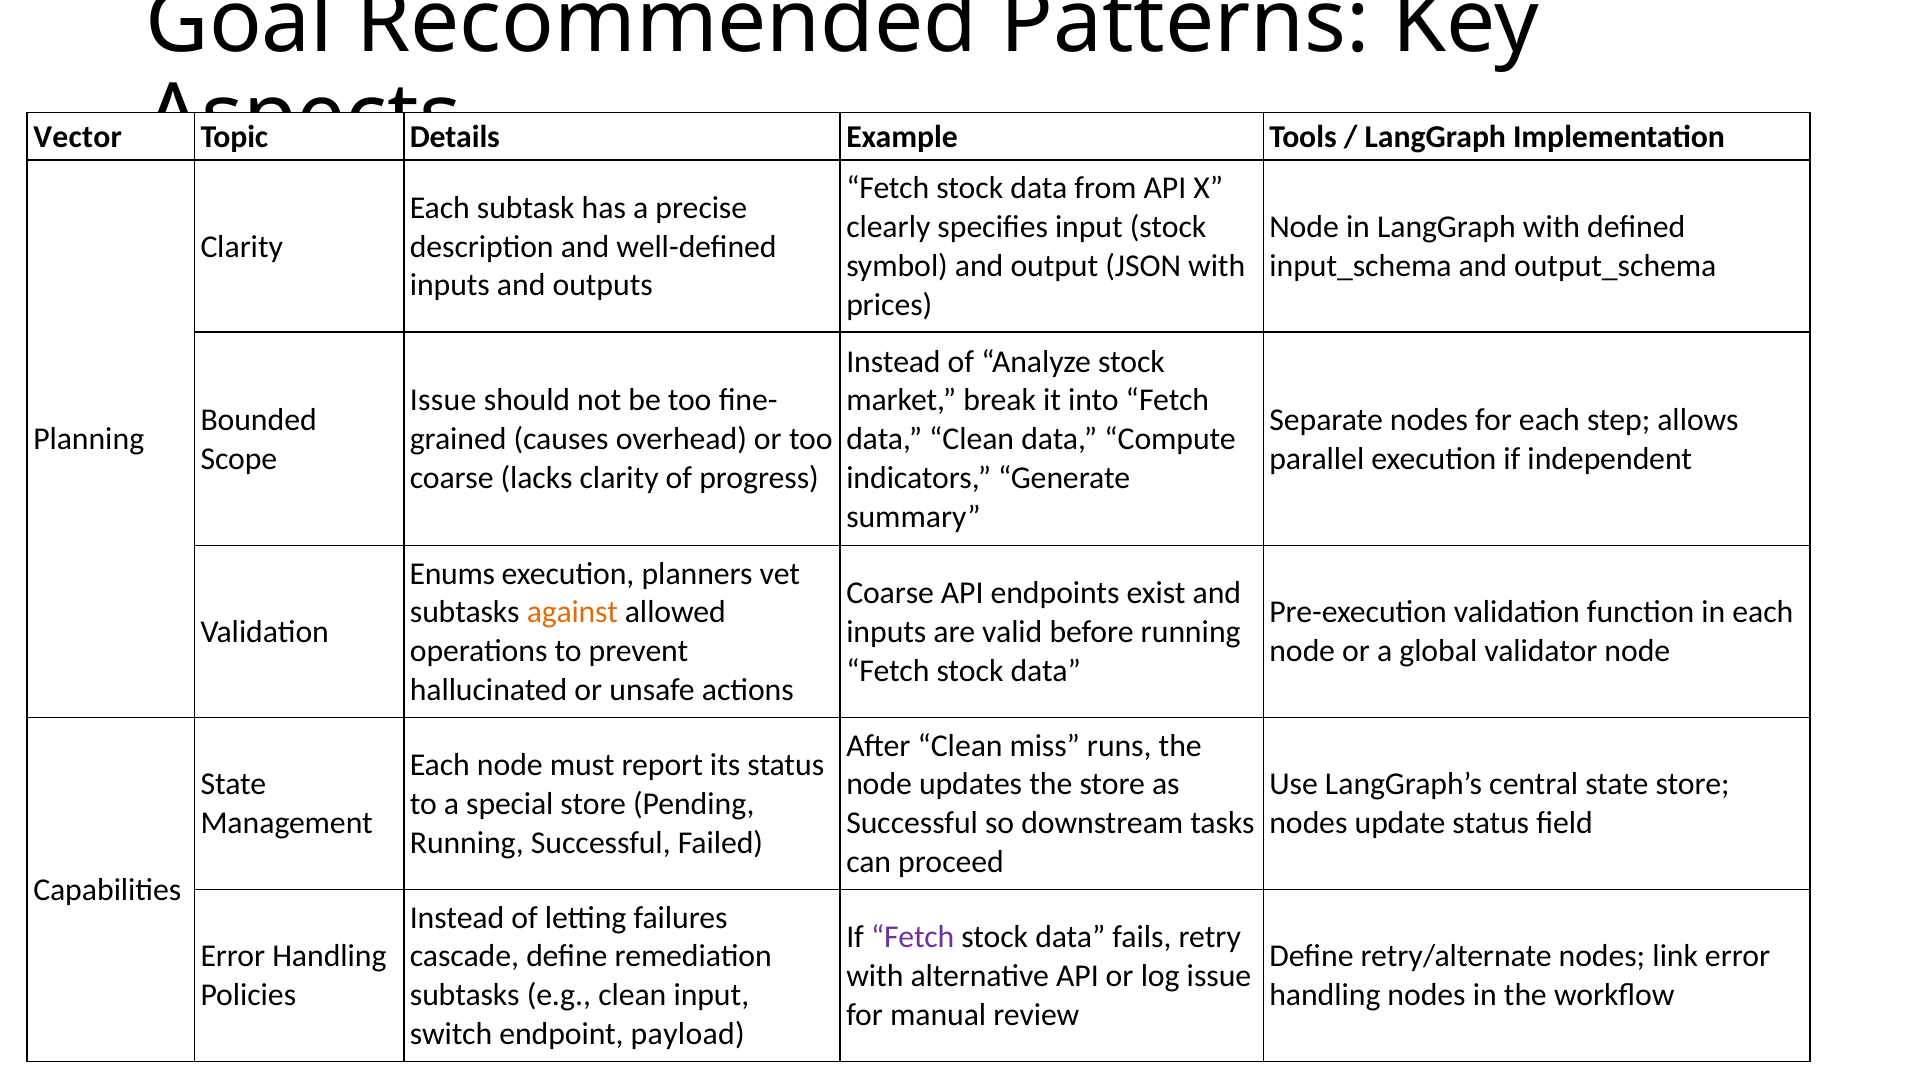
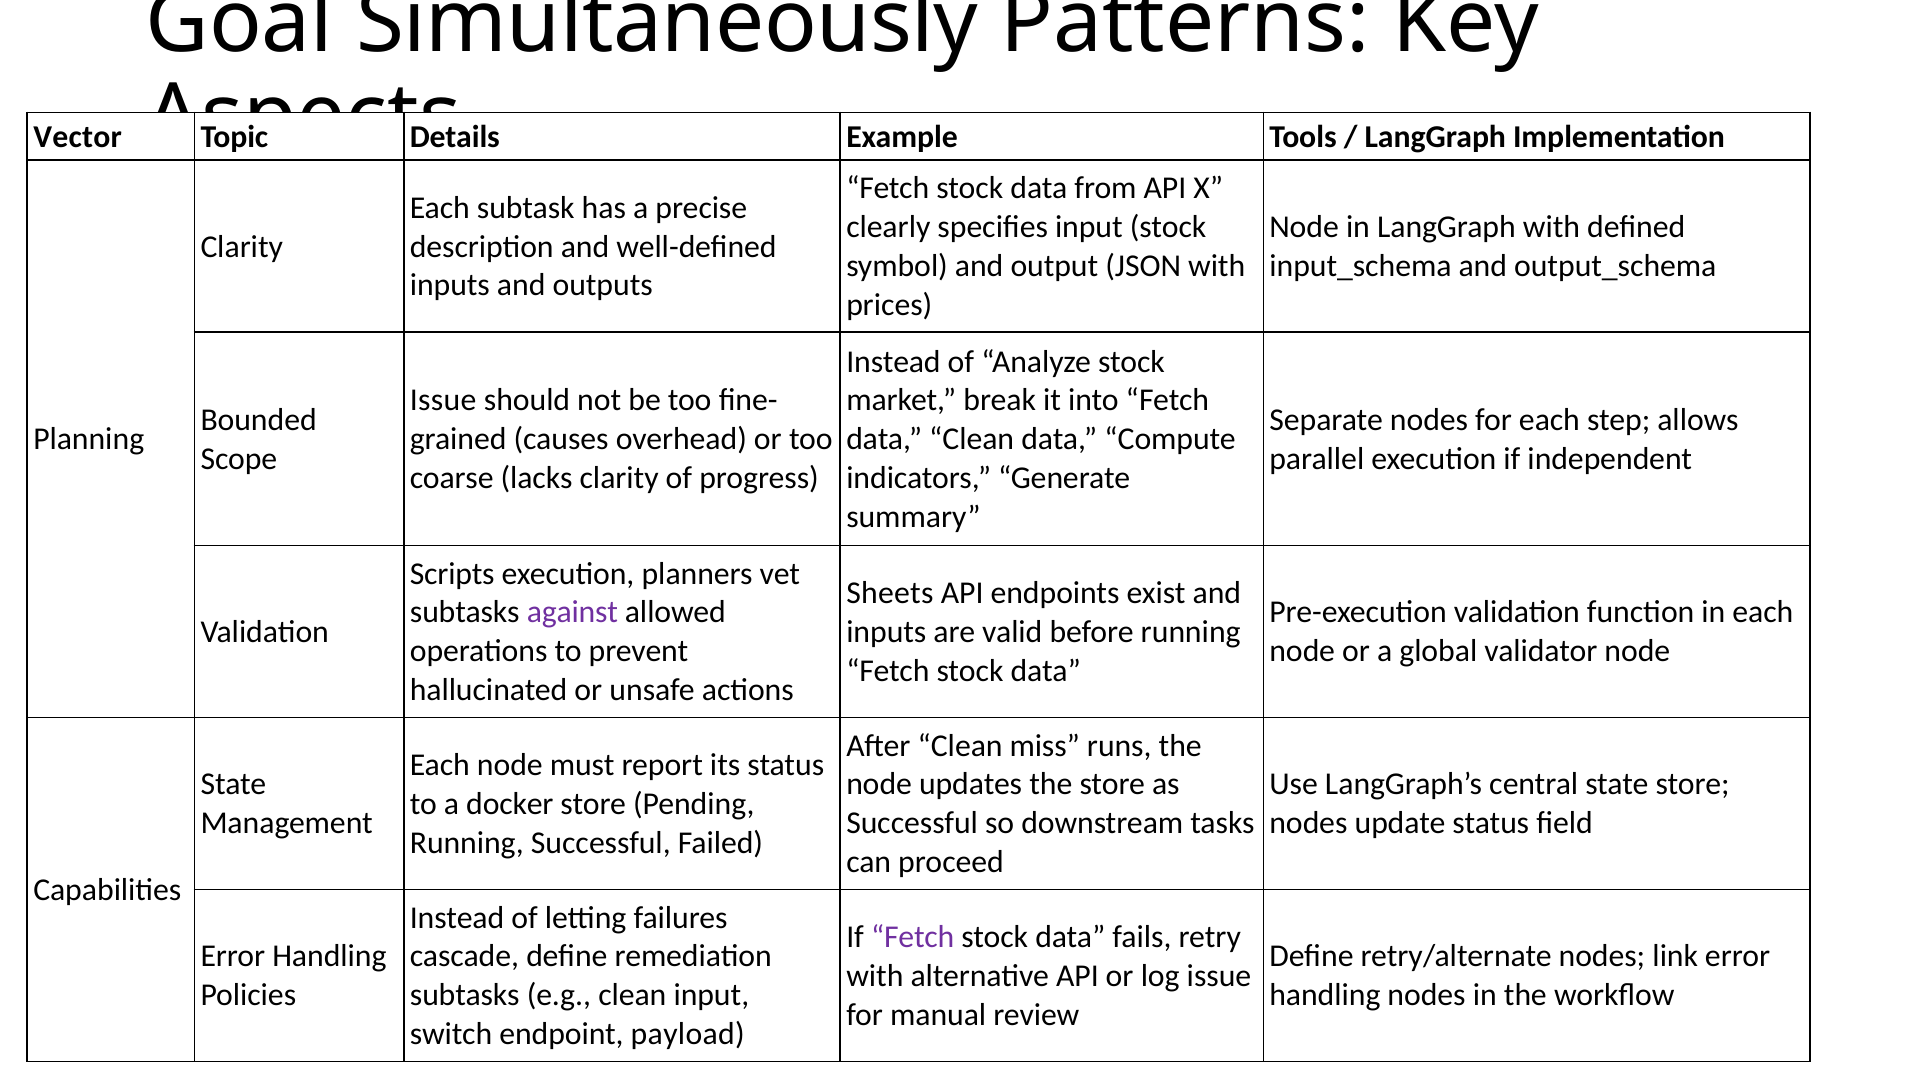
Recommended: Recommended -> Simultaneously (667, 22)
Enums: Enums -> Scripts (452, 573)
Coarse: Coarse -> Sheets (890, 593)
against colour: orange -> purple (572, 612)
special: special -> docker (510, 804)
